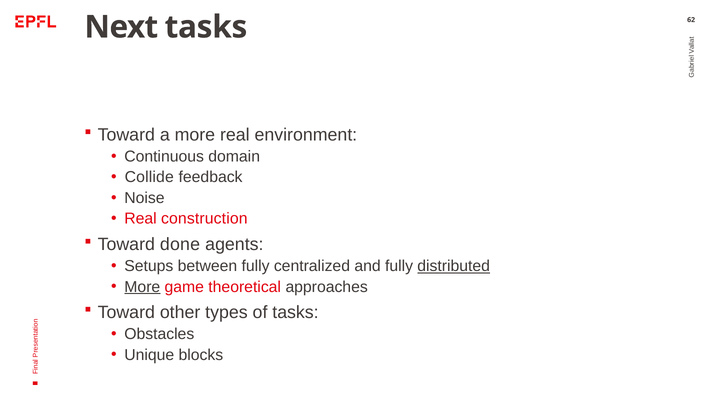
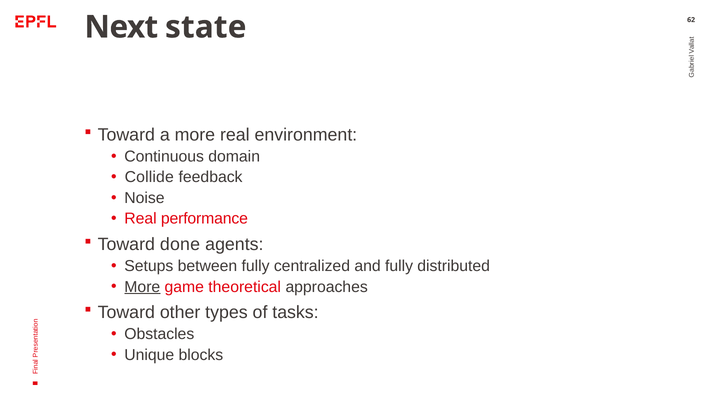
Next tasks: tasks -> state (206, 27)
construction: construction -> performance (204, 219)
distributed underline: present -> none (454, 266)
